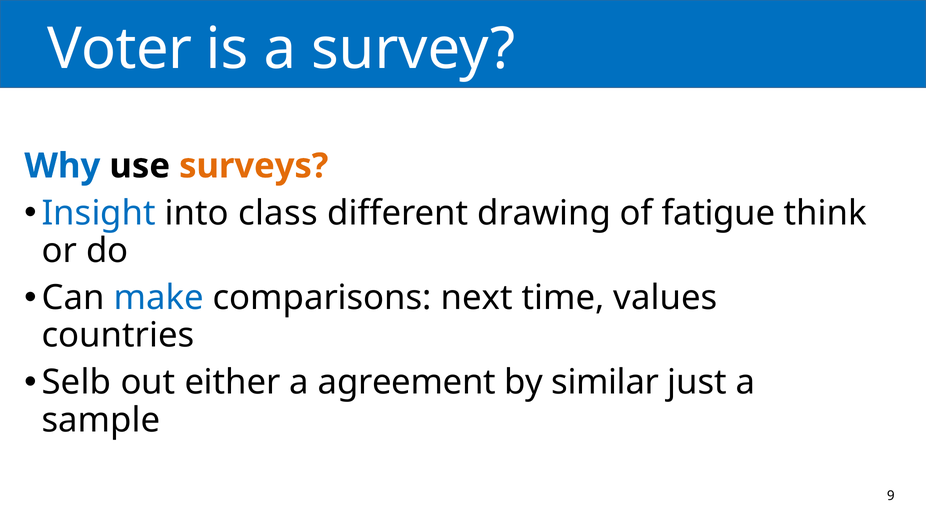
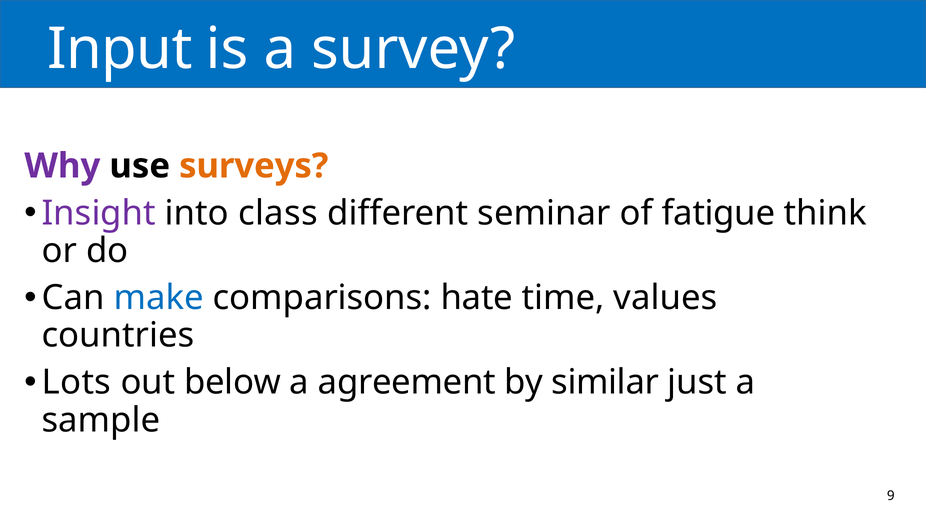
Voter: Voter -> Input (120, 49)
Why colour: blue -> purple (62, 166)
Insight colour: blue -> purple (99, 213)
drawing: drawing -> seminar (544, 213)
next: next -> hate (477, 298)
Selb: Selb -> Lots (76, 382)
either: either -> below (233, 382)
